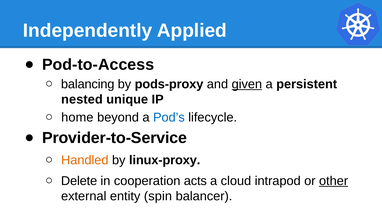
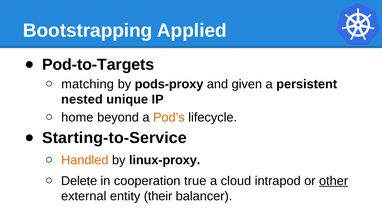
Independently: Independently -> Bootstrapping (88, 30)
Pod-to-Access: Pod-to-Access -> Pod-to-Targets (98, 65)
balancing: balancing -> matching (88, 84)
given underline: present -> none (247, 84)
Pod’s colour: blue -> orange (169, 117)
Provider-to-Service: Provider-to-Service -> Starting-to-Service (114, 138)
acts: acts -> true (195, 181)
spin: spin -> their (158, 196)
